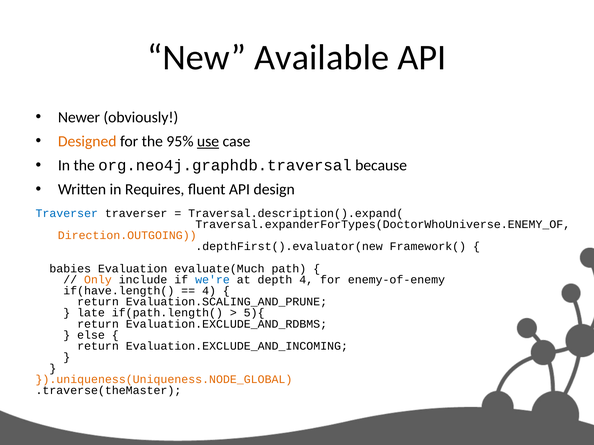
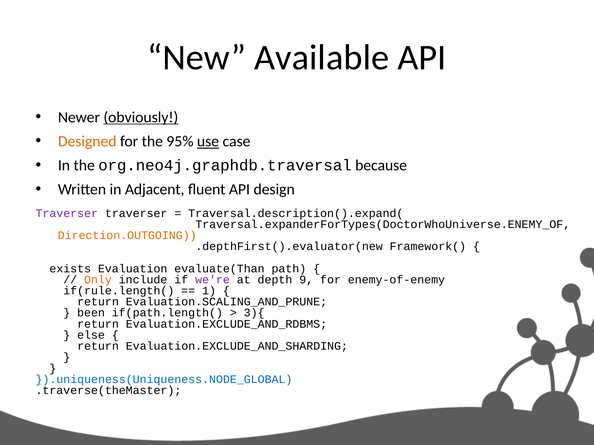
obviously underline: none -> present (141, 117)
Requires: Requires -> Adjacent (155, 190)
Traverser colour: blue -> purple (67, 213)
babies: babies -> exists (70, 269)
evaluate(Much: evaluate(Much -> evaluate(Than (219, 269)
we're colour: blue -> purple (212, 280)
depth 4: 4 -> 9 (306, 280)
if(have.length(: if(have.length( -> if(rule.length( (119, 291)
4: 4 -> 1 (209, 291)
late: late -> been (91, 313)
5){: 5){ -> 3){ (254, 313)
Evaluation.EXCLUDE_AND_INCOMING: Evaluation.EXCLUDE_AND_INCOMING -> Evaluation.EXCLUDE_AND_SHARDING (237, 346)
}).uniqueness(Uniqueness.NODE_GLOBAL colour: orange -> blue (164, 380)
